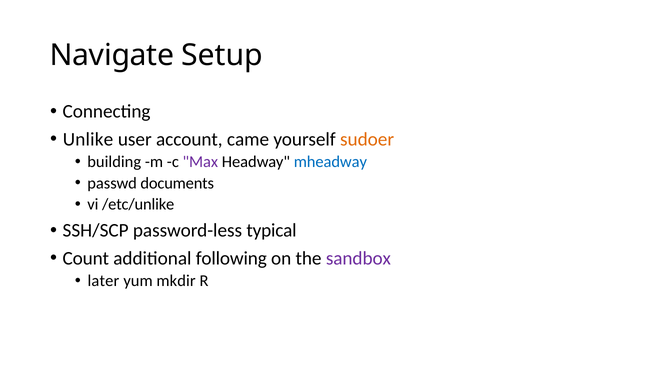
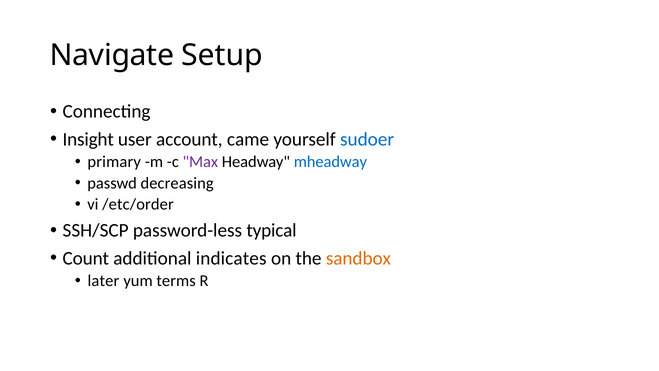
Unlike: Unlike -> Insight (88, 139)
sudoer colour: orange -> blue (367, 139)
building: building -> primary (114, 162)
documents: documents -> decreasing (177, 183)
/etc/unlike: /etc/unlike -> /etc/order (138, 204)
following: following -> indicates (231, 258)
sandbox colour: purple -> orange (358, 258)
mkdir: mkdir -> terms (176, 281)
